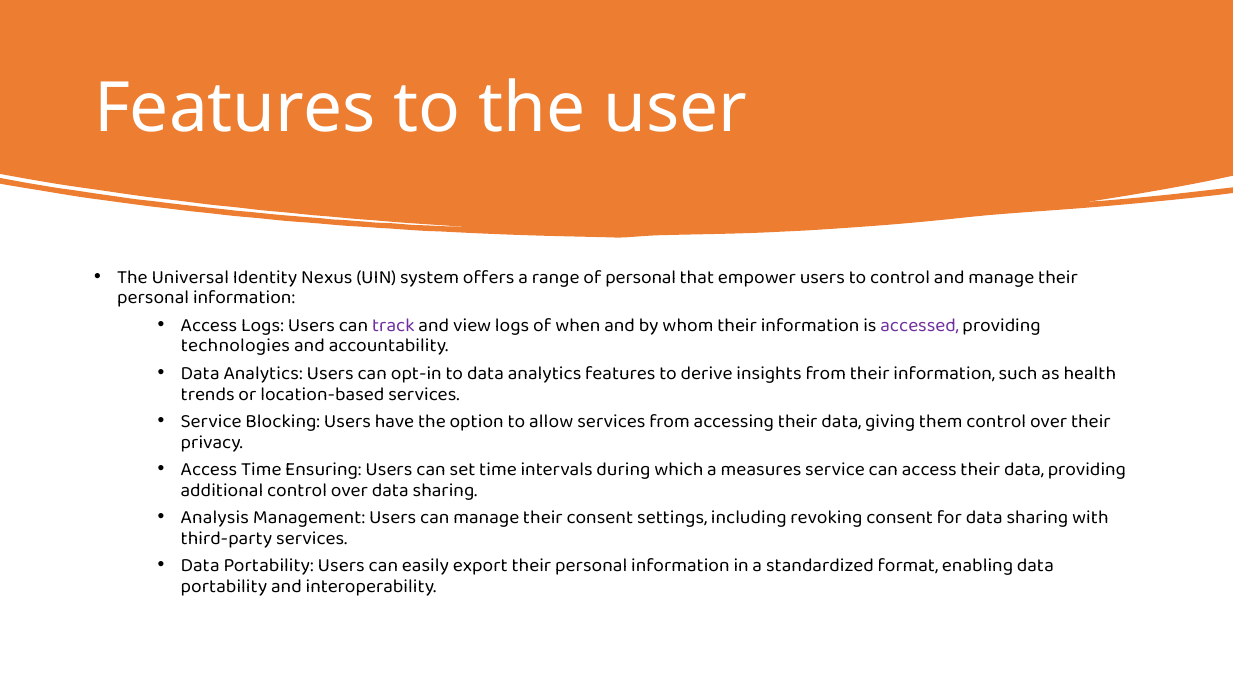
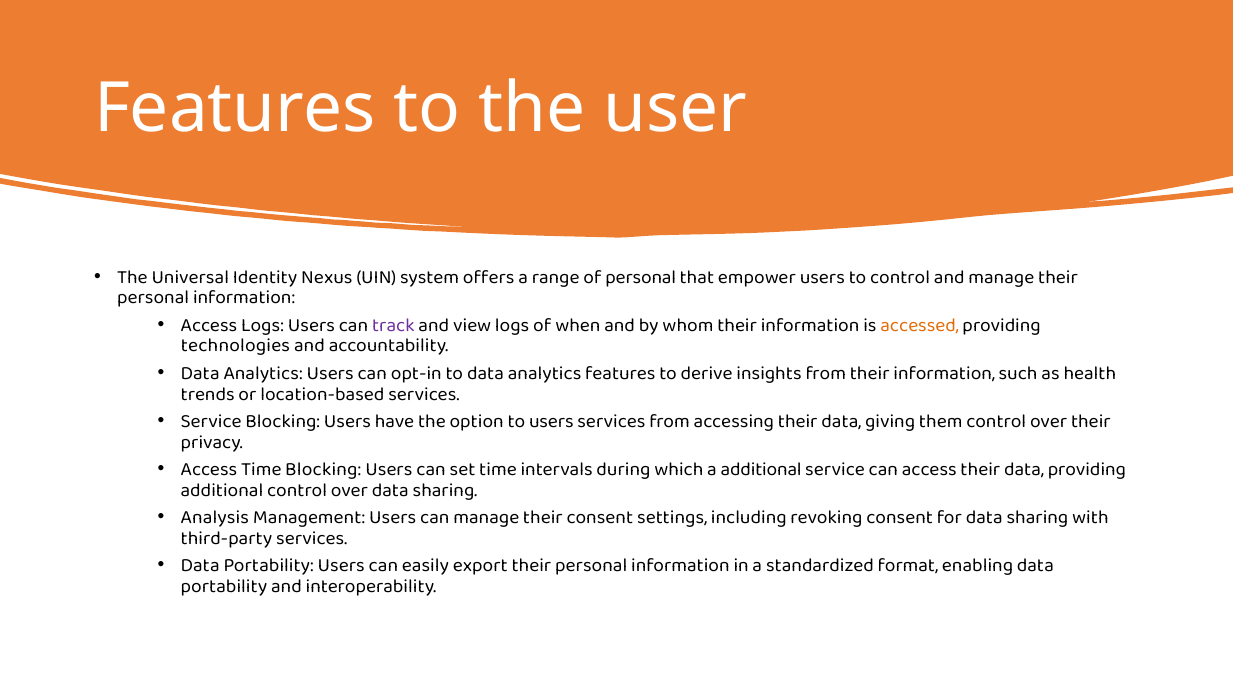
accessed colour: purple -> orange (920, 325)
to allow: allow -> users (551, 421)
Time Ensuring: Ensuring -> Blocking (323, 469)
a measures: measures -> additional (761, 469)
